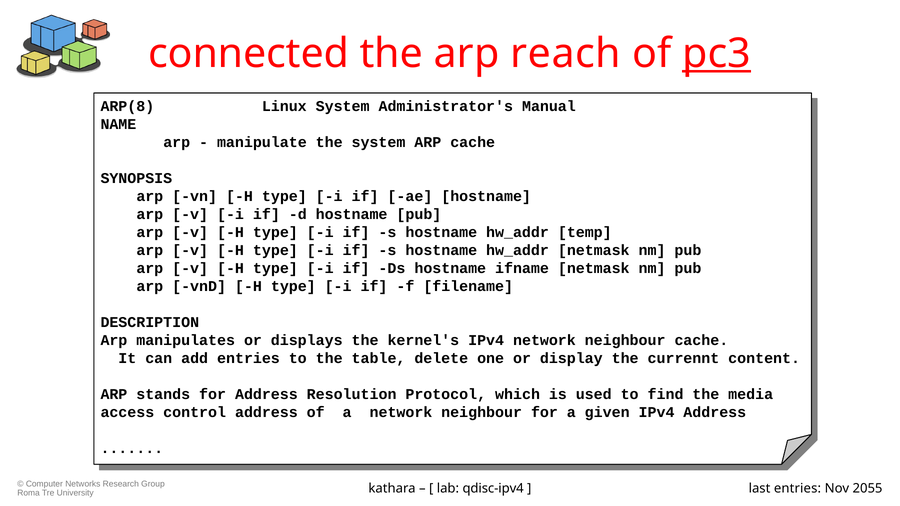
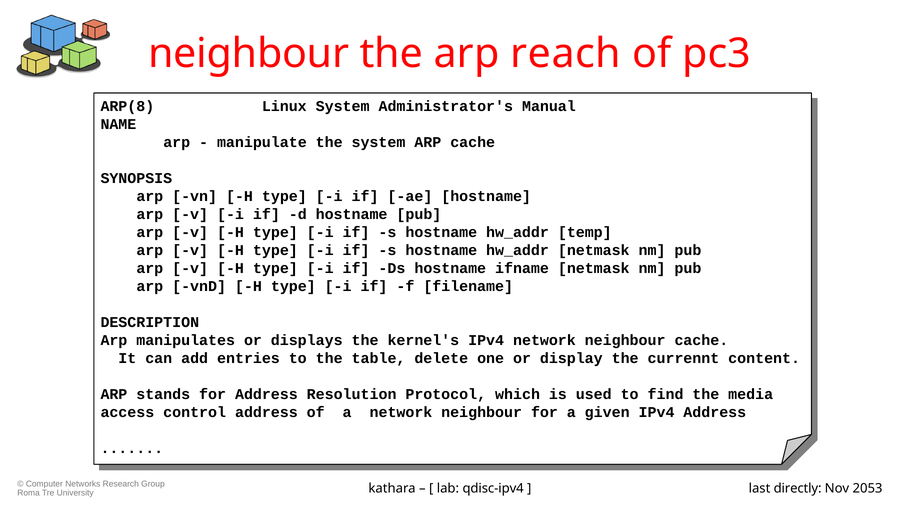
connected: connected -> neighbour (249, 54)
pc3 underline: present -> none (717, 54)
last entries: entries -> directly (798, 489)
2055: 2055 -> 2053 (868, 489)
